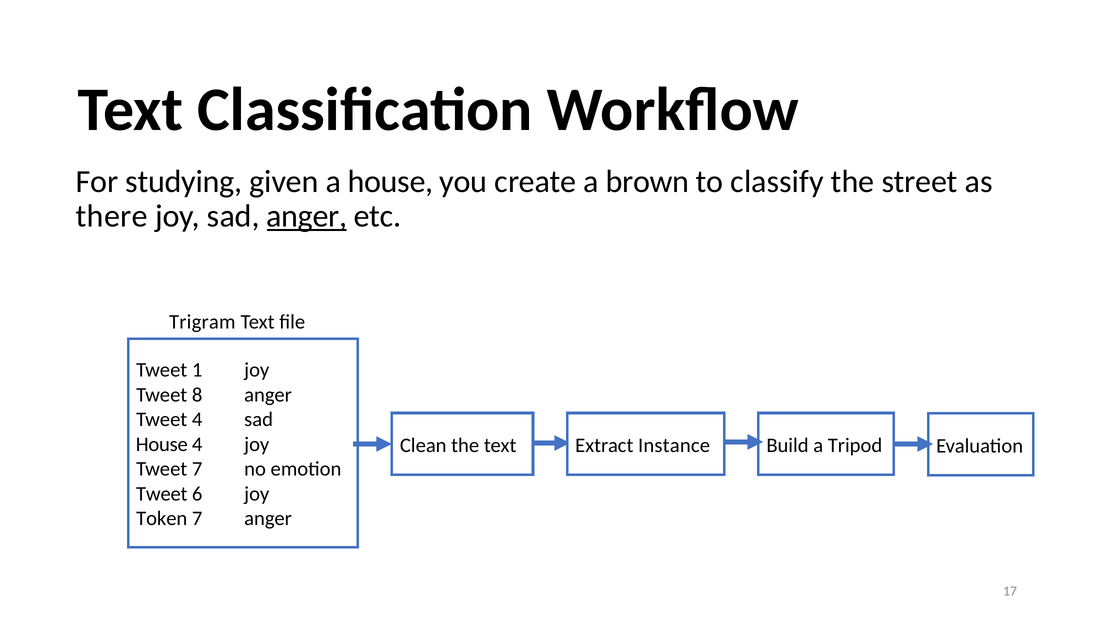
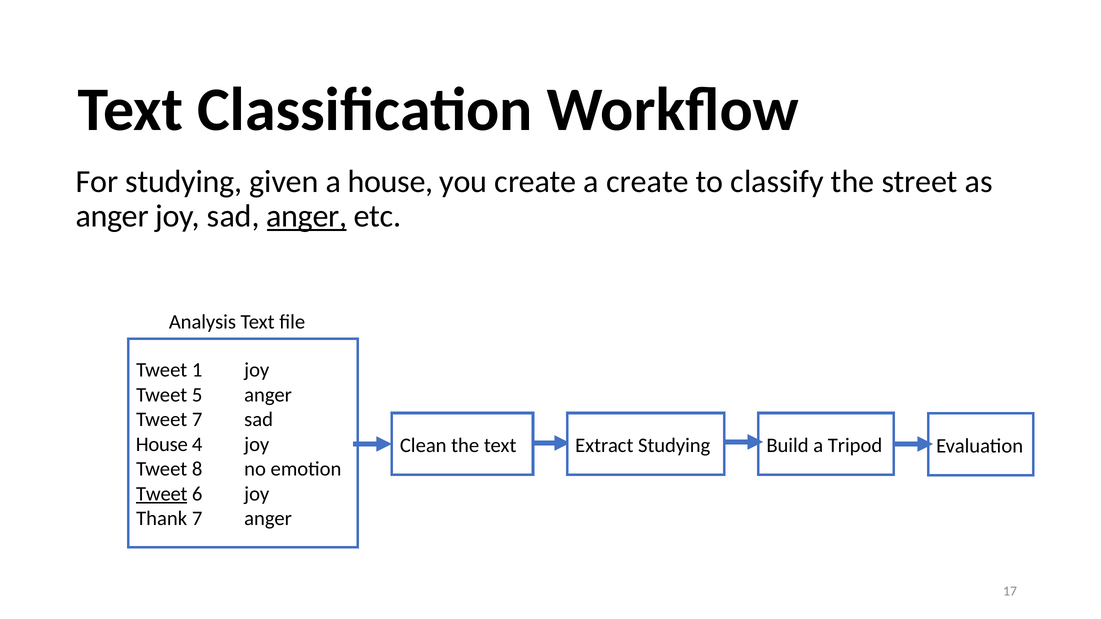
a brown: brown -> create (647, 182)
there: there -> anger (112, 216)
Trigram: Trigram -> Analysis (202, 322)
8: 8 -> 5 (197, 395)
Tweet 4: 4 -> 7 (197, 420)
Extract Instance: Instance -> Studying (674, 446)
Tweet 7: 7 -> 8 (197, 469)
Tweet underline: none -> present (162, 494)
Token: Token -> Thank (162, 519)
